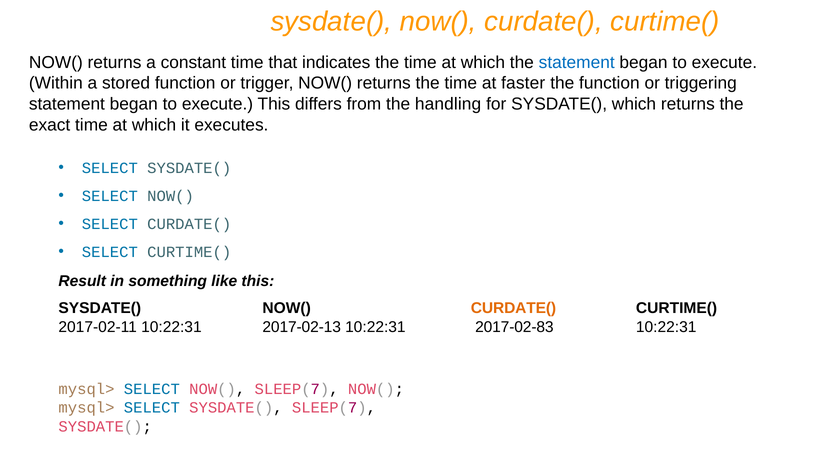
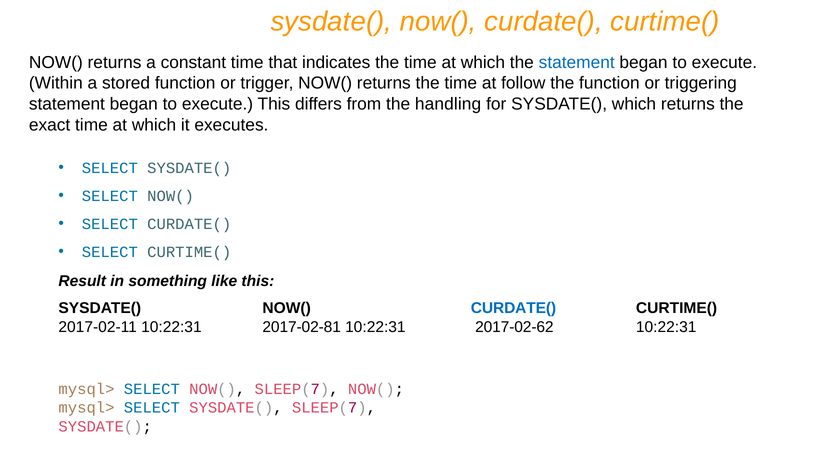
faster: faster -> follow (523, 83)
CURDATE( colour: orange -> blue (513, 308)
2017-02-13: 2017-02-13 -> 2017-02-81 (302, 327)
2017-02-83: 2017-02-83 -> 2017-02-62 (514, 327)
